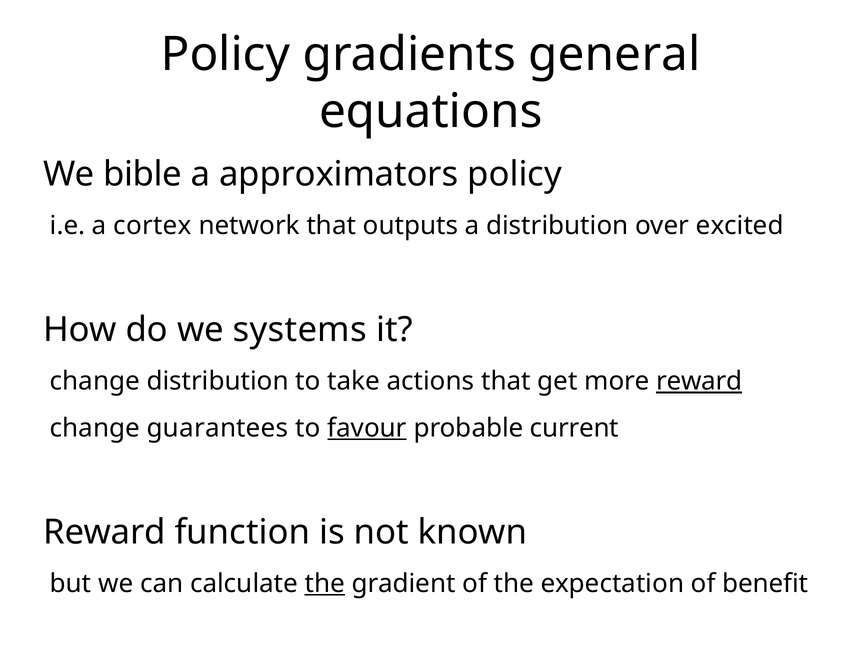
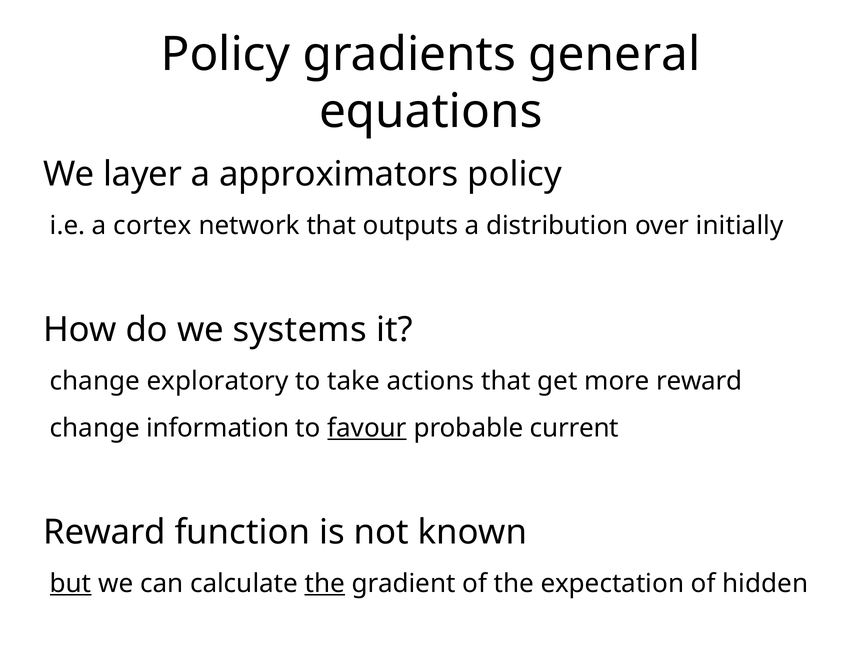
bible: bible -> layer (143, 175)
excited: excited -> initially (740, 226)
change distribution: distribution -> exploratory (218, 382)
reward underline: present -> none (699, 382)
guarantees: guarantees -> information (218, 428)
but underline: none -> present (71, 584)
benefit: benefit -> hidden (765, 584)
